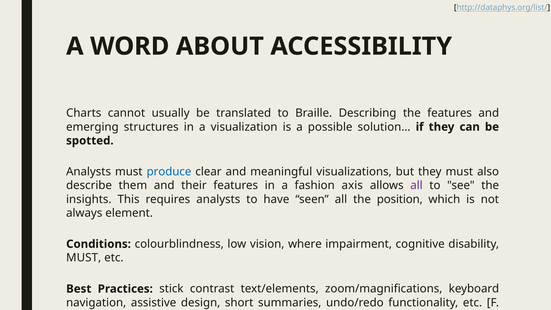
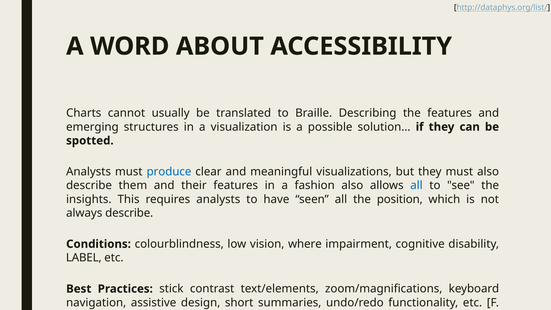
fashion axis: axis -> also (352, 185)
all colour: purple -> blue (416, 185)
always element: element -> describe (129, 213)
MUST: MUST -> LABEL (84, 258)
